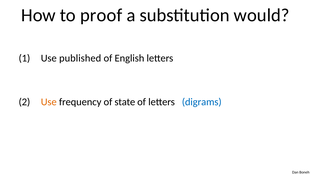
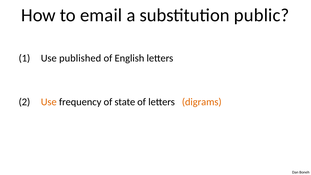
proof: proof -> email (101, 15)
would: would -> public (262, 15)
digrams colour: blue -> orange (202, 102)
